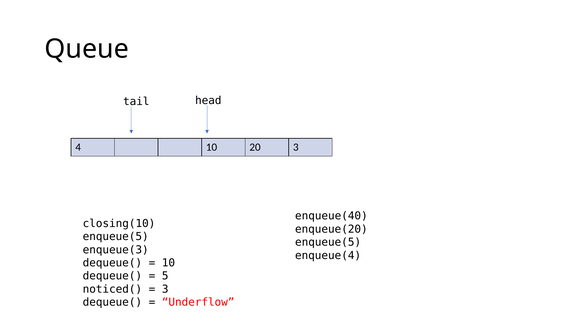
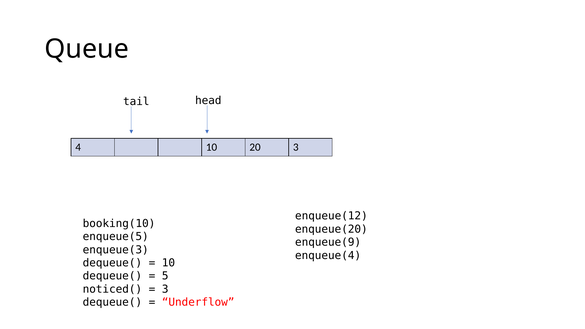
enqueue(40: enqueue(40 -> enqueue(12 (331, 216)
closing(10: closing(10 -> booking(10 (119, 223)
enqueue(5: enqueue(5 -> enqueue(9 (328, 242)
